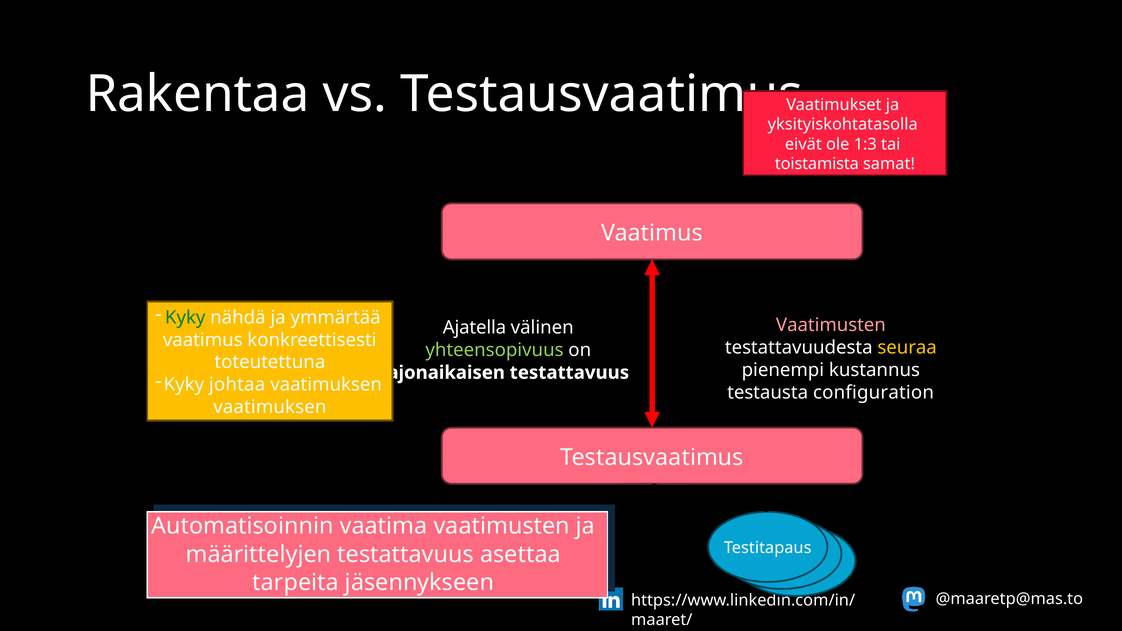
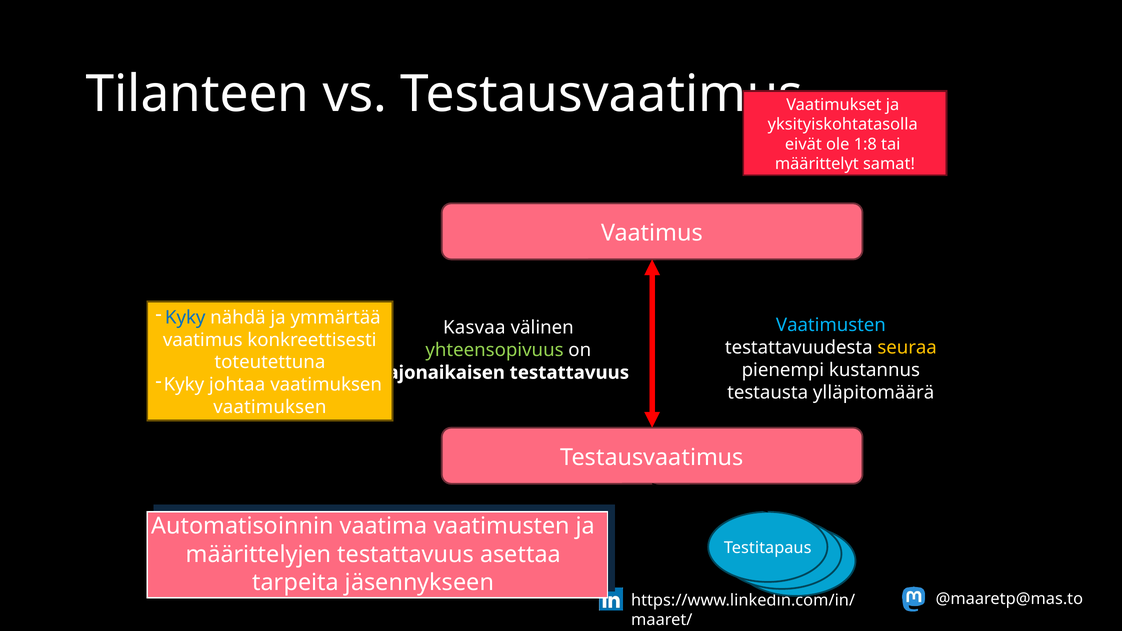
Rakentaa: Rakentaa -> Tilanteen (197, 94)
1:3: 1:3 -> 1:8 (865, 144)
toistamista: toistamista -> määrittelyt (817, 164)
Kyky colour: green -> blue (185, 318)
Vaatimusten colour: pink -> light blue (831, 325)
Ajatella: Ajatella -> Kasvaa (474, 328)
configuration: configuration -> ylläpitomäärä (874, 392)
